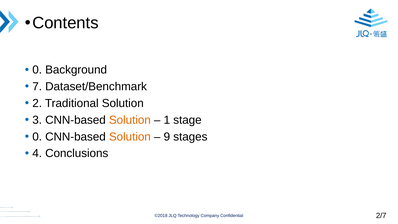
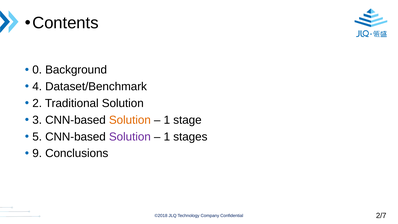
7: 7 -> 4 (37, 87)
0: 0 -> 5 (37, 137)
Solution colour: orange -> purple (130, 137)
9: 9 -> 1 (167, 137)
4: 4 -> 9 (37, 153)
